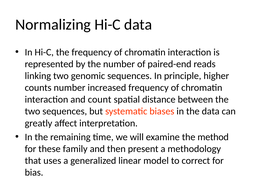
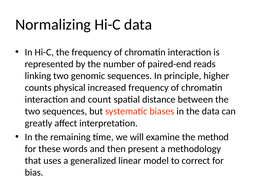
counts number: number -> physical (70, 88)
family: family -> words (75, 149)
